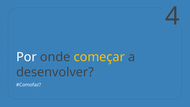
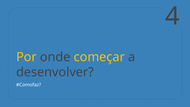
Por colour: white -> yellow (26, 57)
